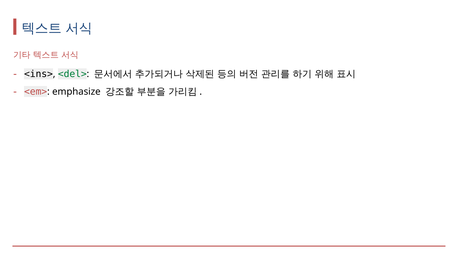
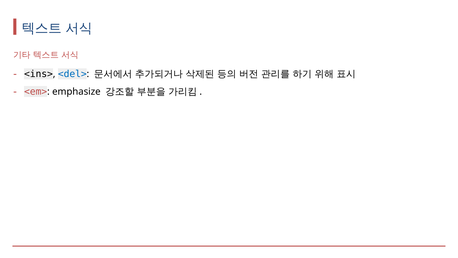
<del> colour: green -> blue (72, 74)
